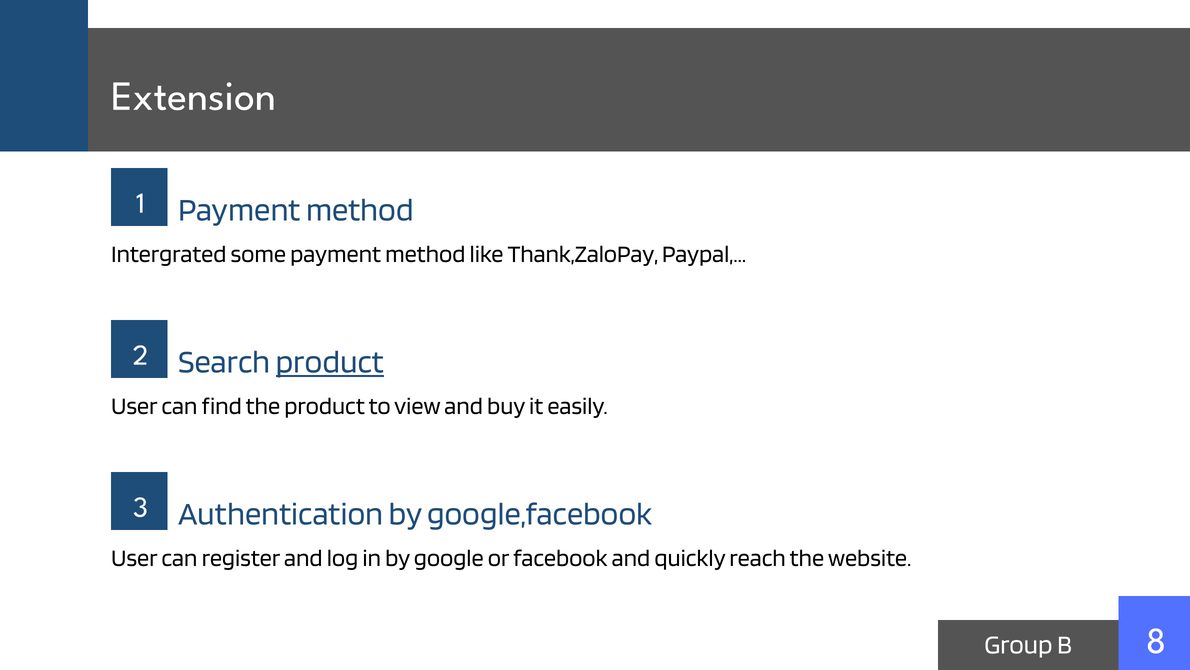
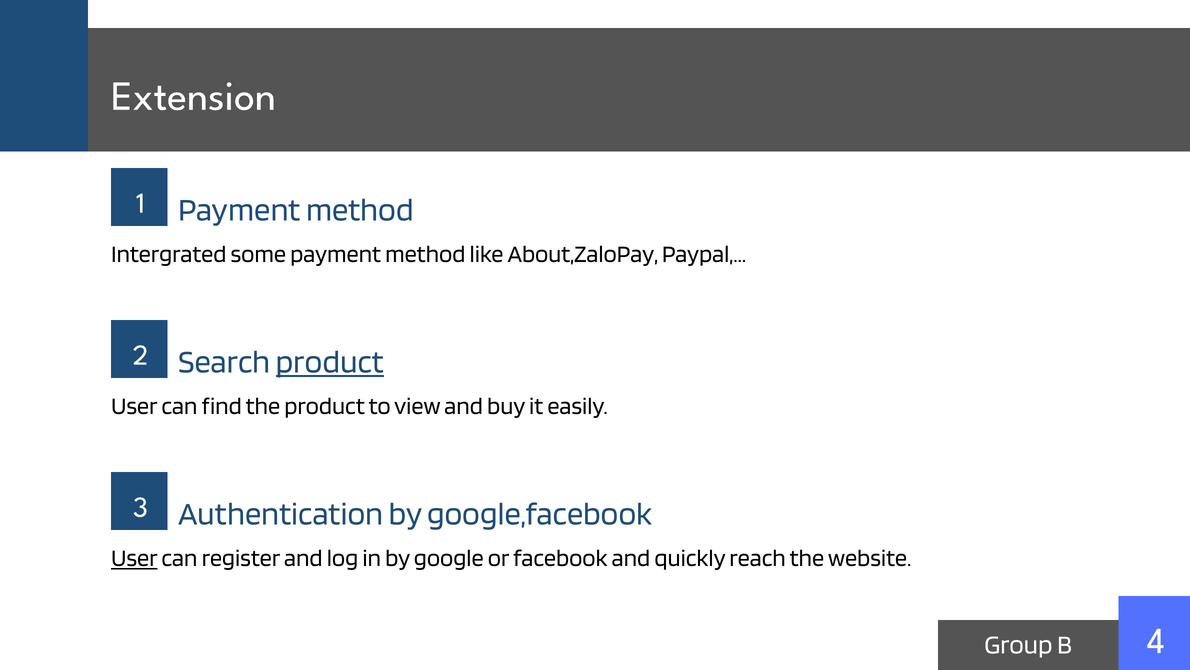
Thank,ZaloPay: Thank,ZaloPay -> About,ZaloPay (583, 254)
User underline: none -> present (134, 558)
8: 8 -> 4 (1156, 640)
